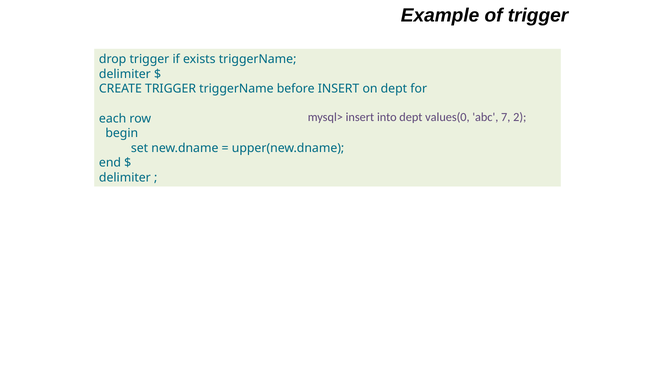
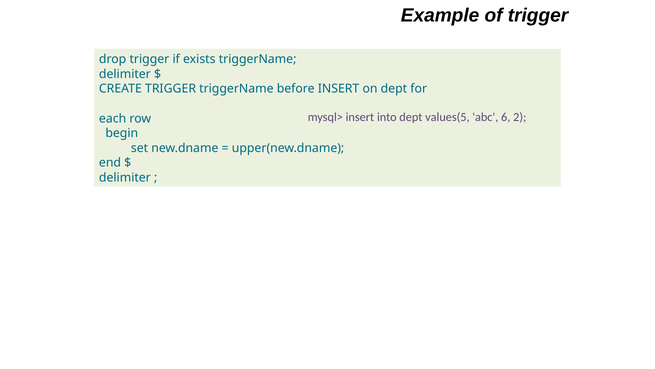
values(0: values(0 -> values(5 (447, 117)
7: 7 -> 6 (506, 117)
